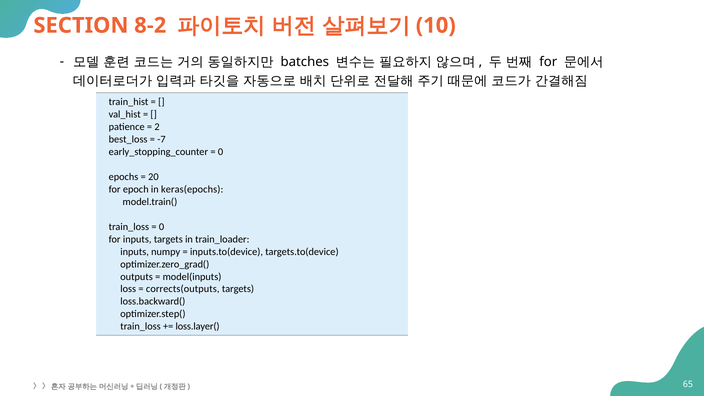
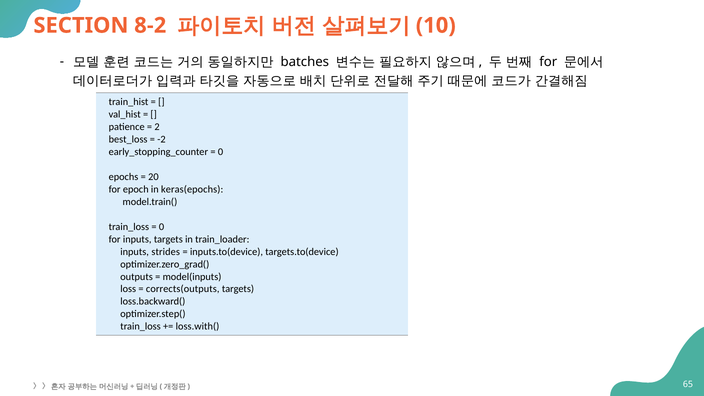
-7: -7 -> -2 (161, 139)
numpy: numpy -> strides (166, 252)
loss.layer(: loss.layer( -> loss.with( (197, 327)
